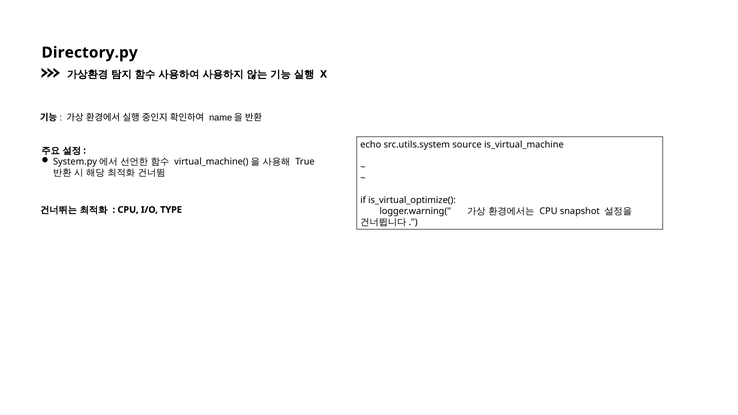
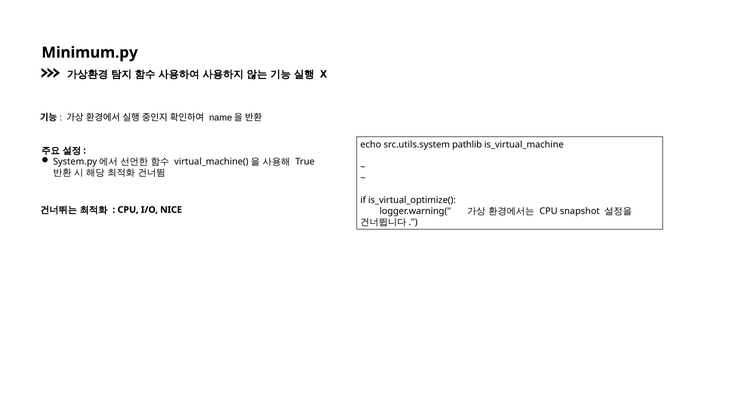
Directory.py: Directory.py -> Minimum.py (90, 53)
source: source -> pathlib (467, 145)
TYPE: TYPE -> NICE (171, 210)
